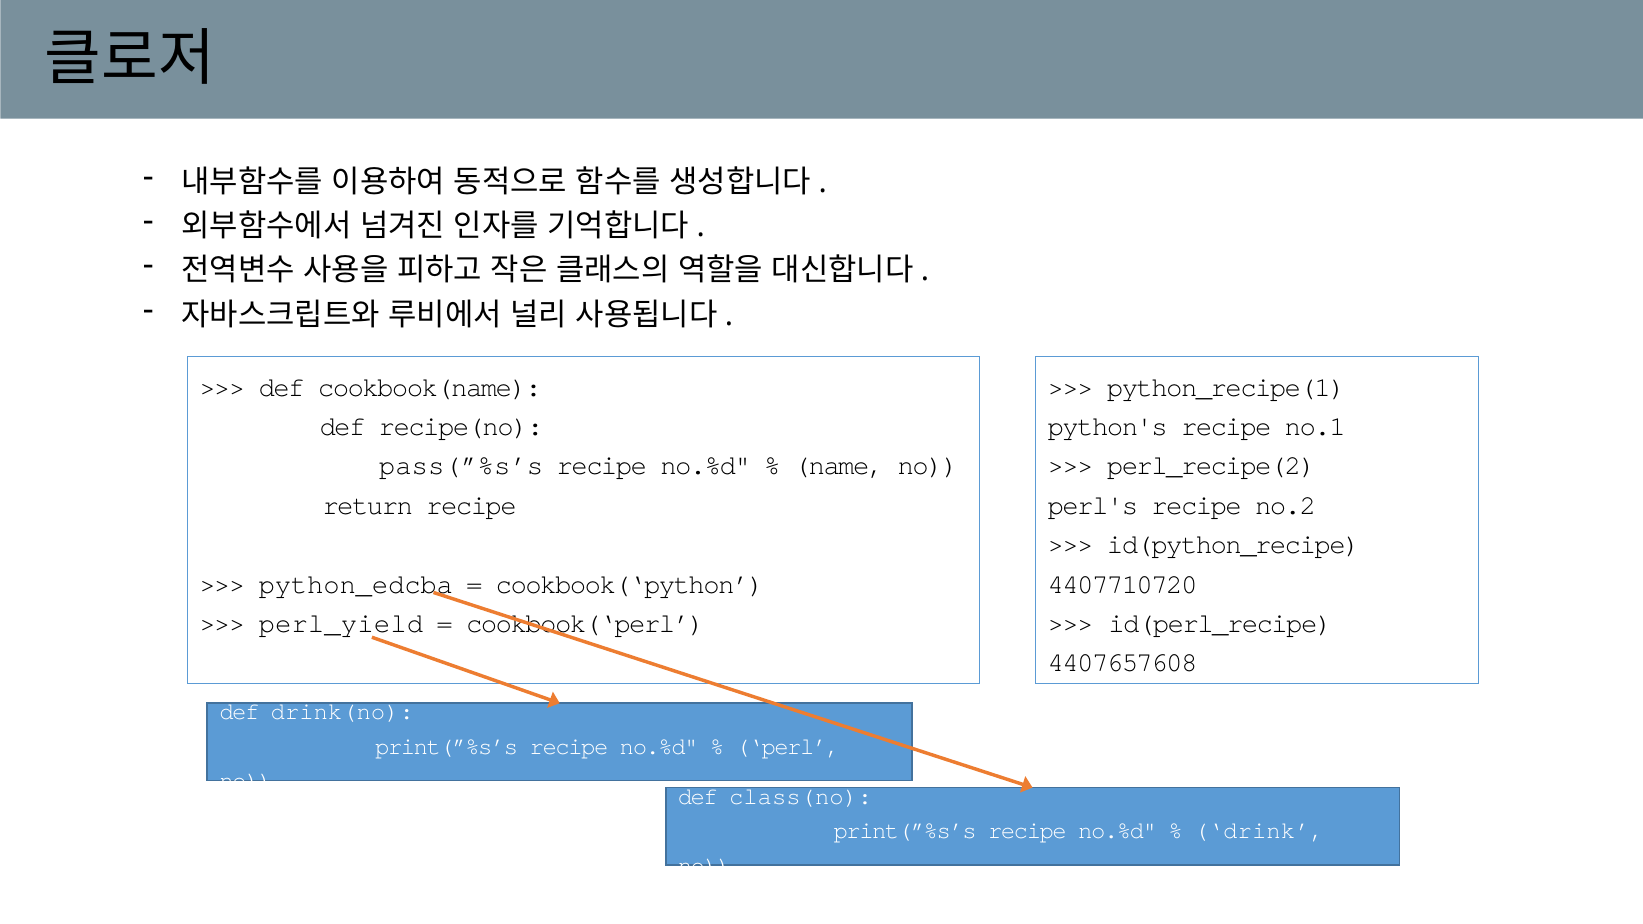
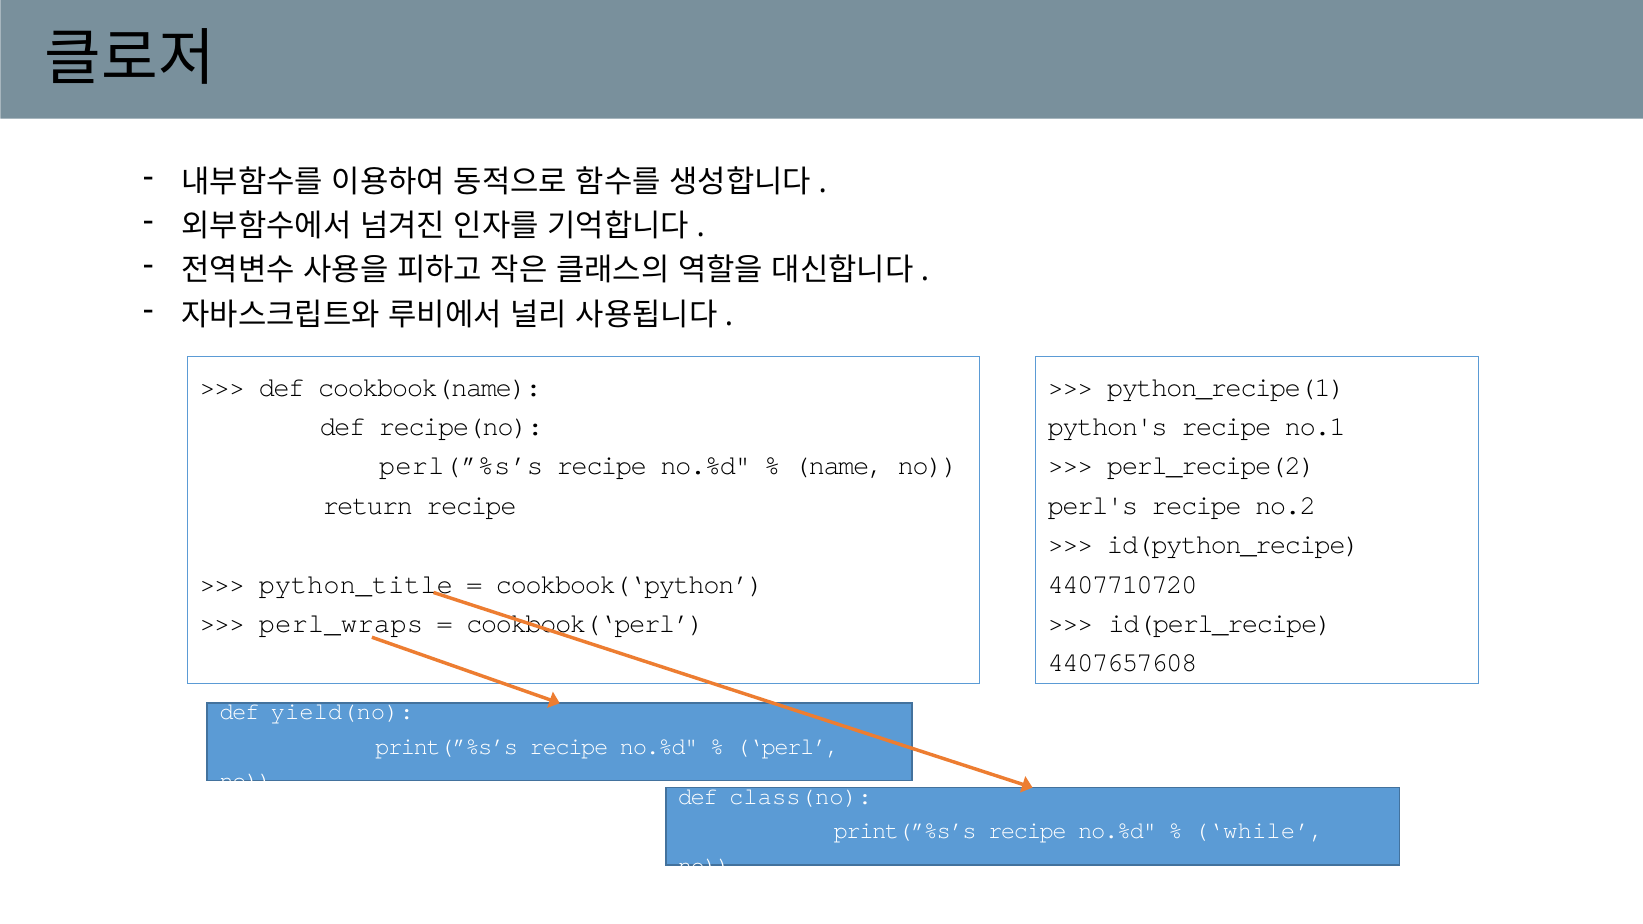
pass(”%s’s: pass(”%s’s -> perl(”%s’s (461, 466)
python_edcba: python_edcba -> python_title (356, 584)
perl_yield: perl_yield -> perl_wraps (341, 624)
drink(no: drink(no -> yield(no (342, 712)
drink: drink -> while (1259, 831)
